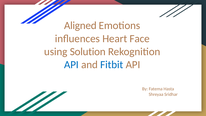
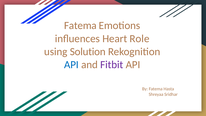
Aligned: Aligned -> Fatema (80, 26)
Face: Face -> Role (140, 39)
Fitbit colour: blue -> purple (112, 65)
